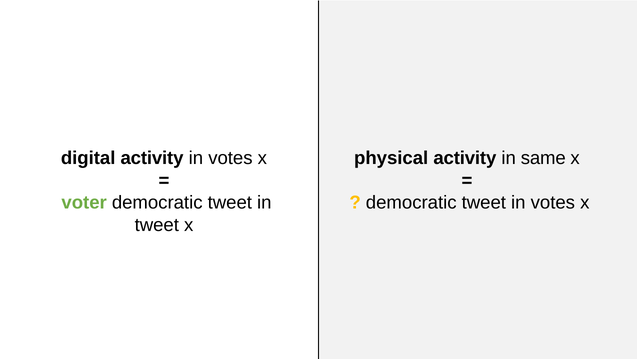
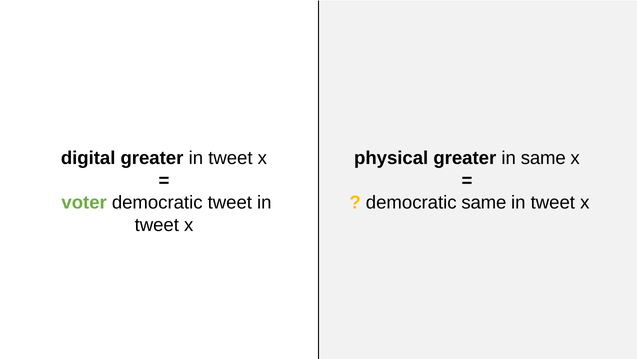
digital activity: activity -> greater (152, 158)
votes: votes -> tweet (230, 158)
physical activity: activity -> greater (465, 158)
tweet: tweet -> same (484, 202)
votes: votes -> tweet (553, 202)
